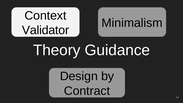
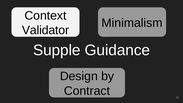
Theory: Theory -> Supple (57, 50)
